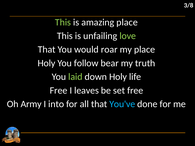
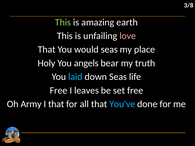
amazing place: place -> earth (127, 22)
love colour: light green -> pink (128, 36)
would roar: roar -> seas (109, 50)
follow: follow -> angels (86, 63)
laid colour: light green -> light blue (75, 77)
down Holy: Holy -> Seas (118, 77)
I into: into -> that (56, 104)
